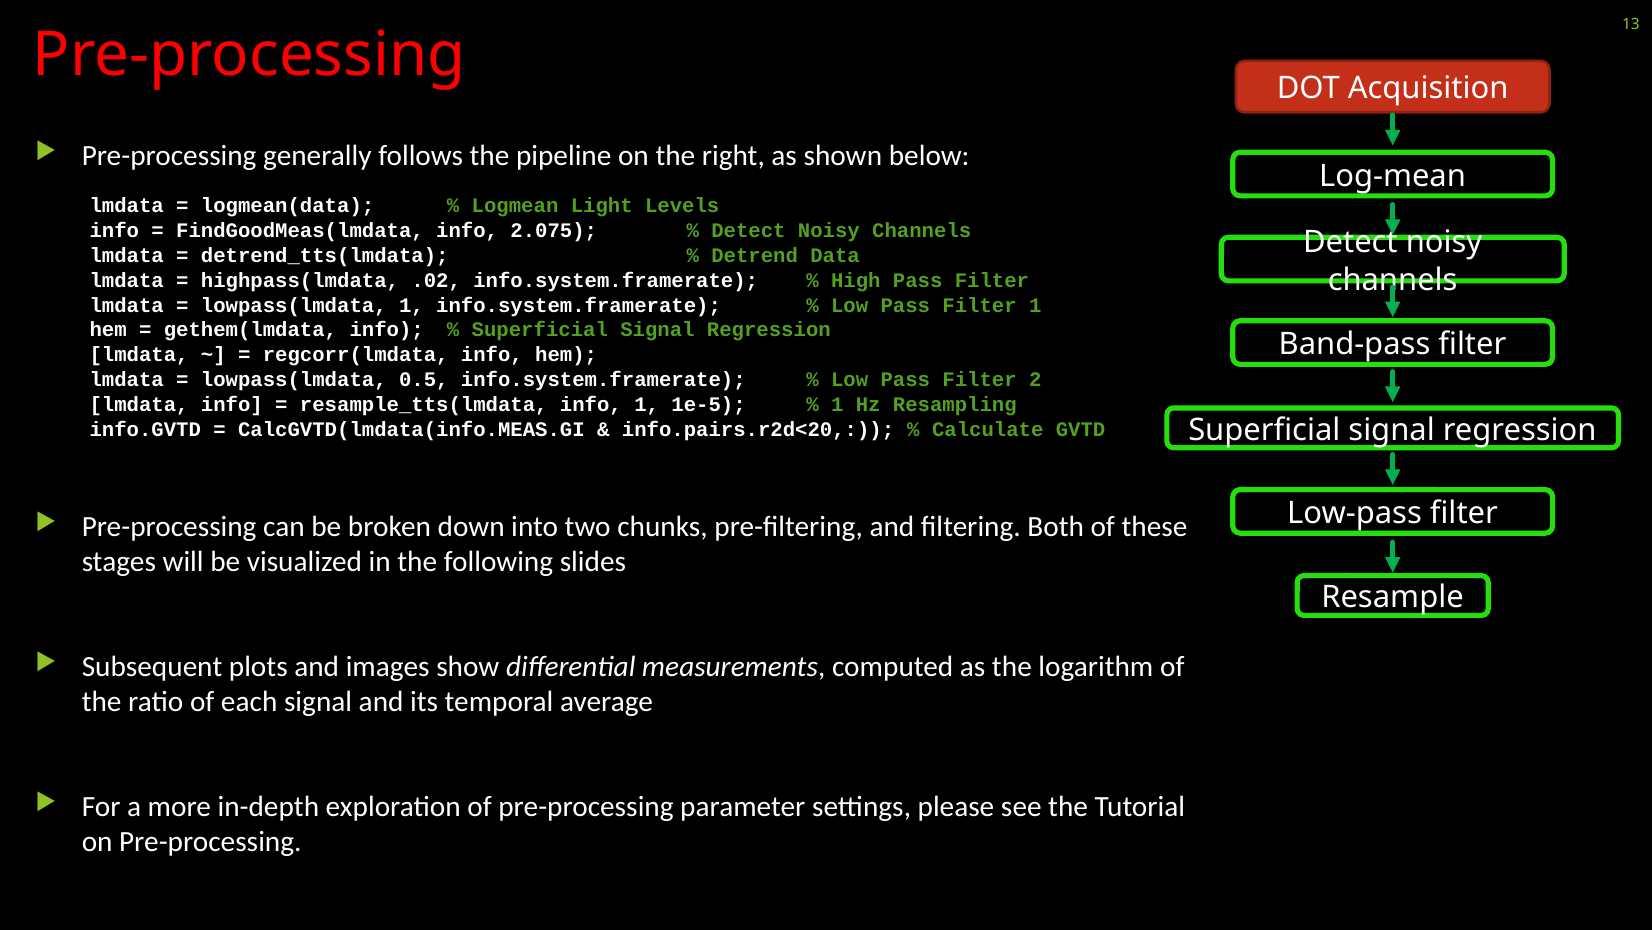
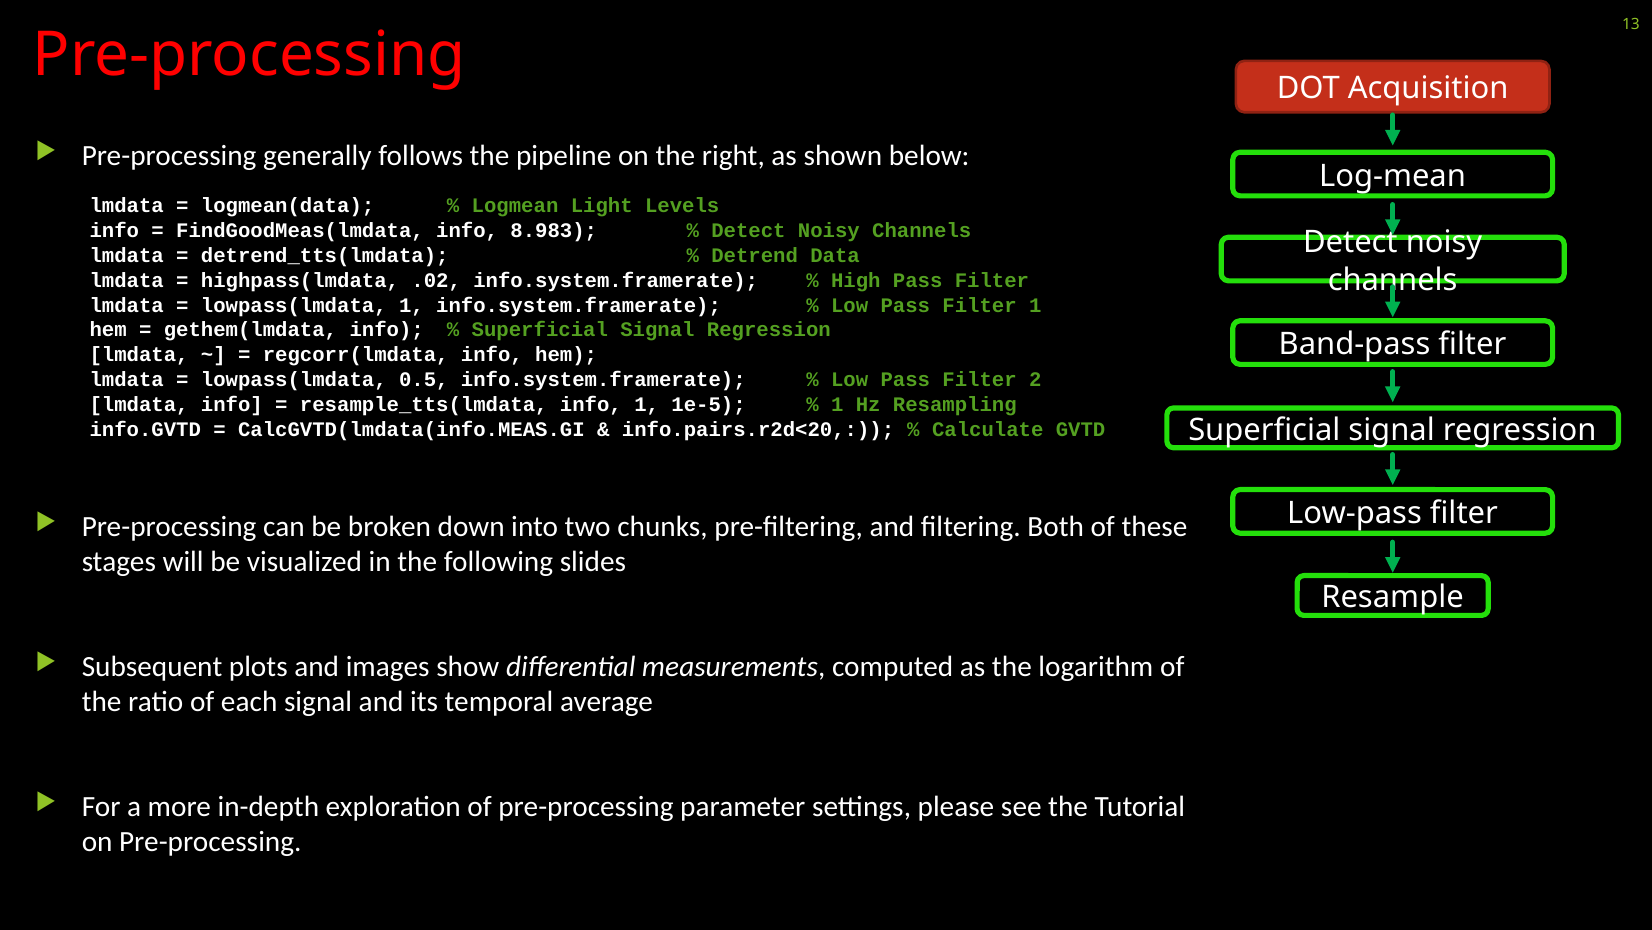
2.075: 2.075 -> 8.983 (554, 231)
